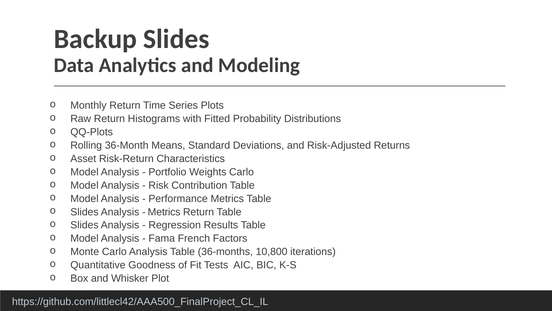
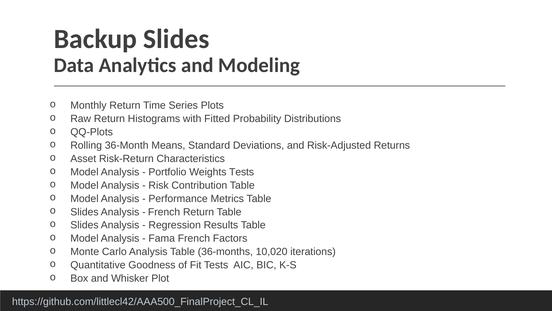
Weights Carlo: Carlo -> Tests (242, 172)
Metrics: Metrics -> French (164, 212)
10,800: 10,800 -> 10,020 (272, 251)
